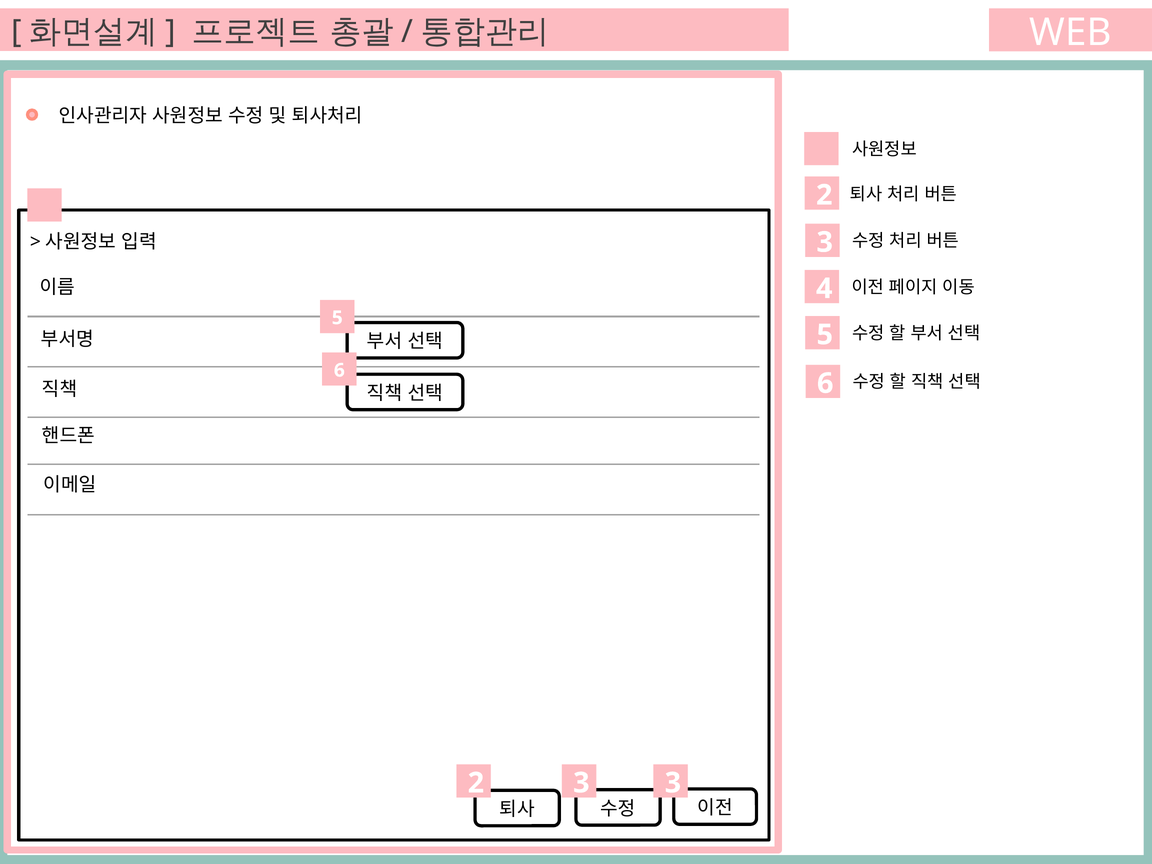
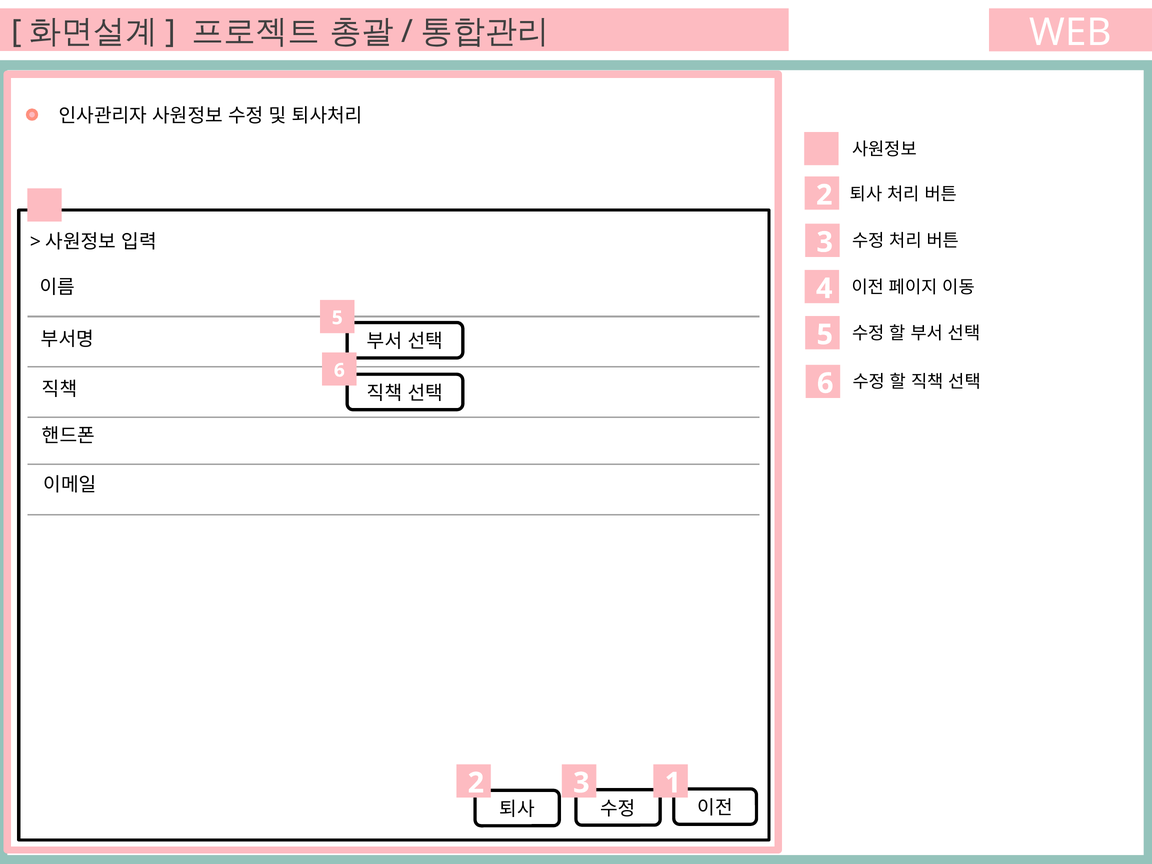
3 3: 3 -> 1 (673, 783)
